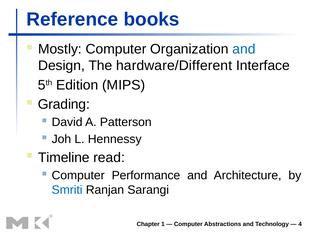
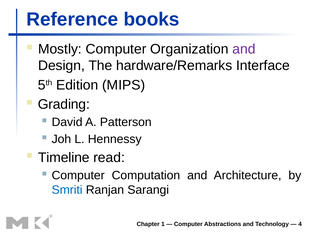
and colour: blue -> purple (244, 49)
hardware/Different: hardware/Different -> hardware/Remarks (174, 66)
Performance: Performance -> Computation (146, 176)
